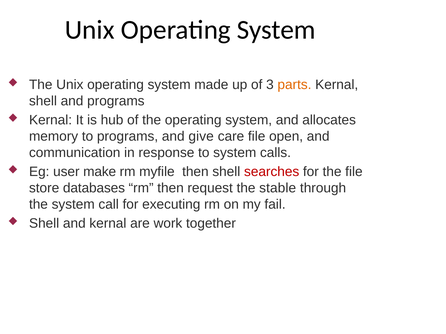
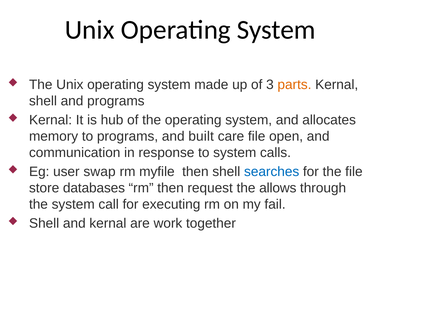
give: give -> built (201, 137)
make: make -> swap (100, 172)
searches colour: red -> blue (272, 172)
stable: stable -> allows (278, 188)
